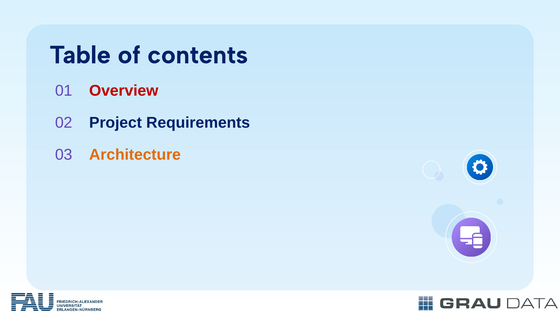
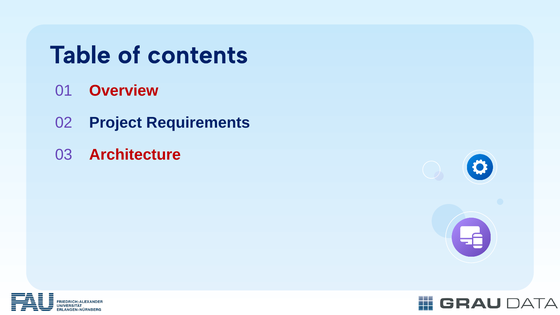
Architecture colour: orange -> red (135, 155)
